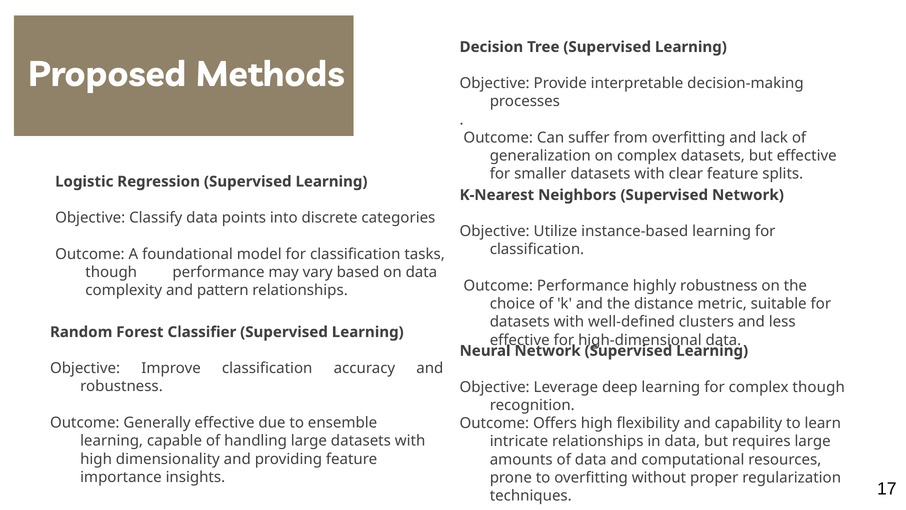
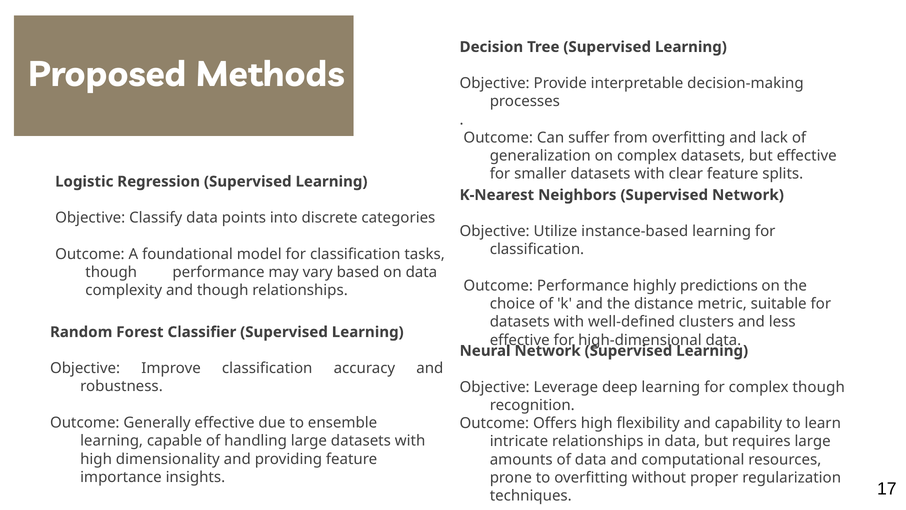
highly robustness: robustness -> predictions (719, 285)
and pattern: pattern -> though (223, 290)
